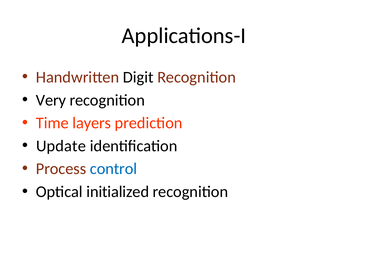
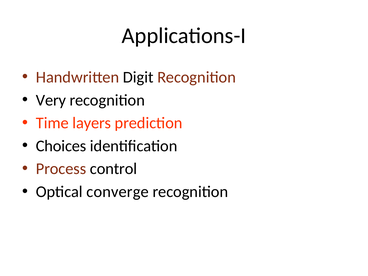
Update: Update -> Choices (61, 146)
control colour: blue -> black (114, 169)
initialized: initialized -> converge (118, 192)
